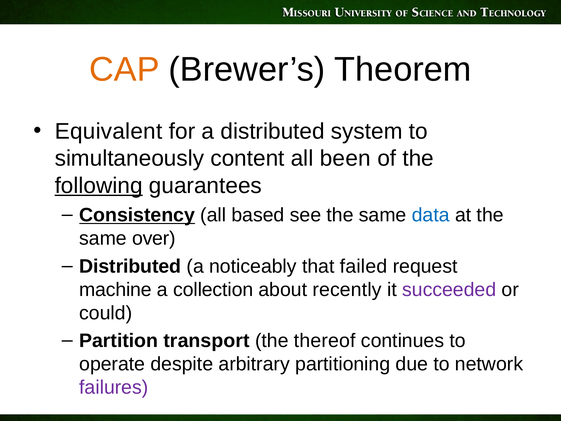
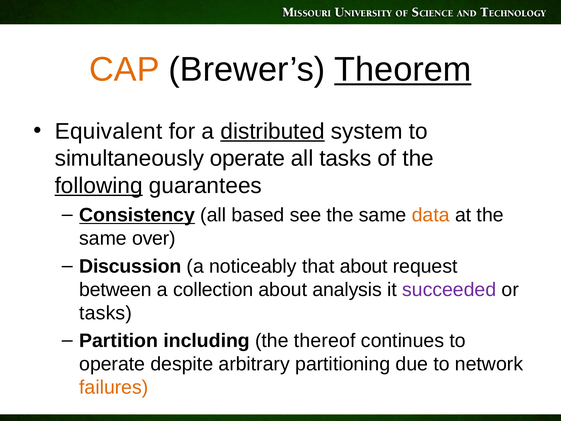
Theorem underline: none -> present (403, 70)
distributed underline: none -> present (273, 131)
simultaneously content: content -> operate (248, 158)
all been: been -> tasks (346, 158)
data colour: blue -> orange (431, 215)
Distributed: Distributed -> Discussion (130, 266)
that failed: failed -> about (364, 266)
machine: machine -> between (116, 289)
recently: recently -> analysis (347, 289)
could: could -> tasks (106, 313)
transport: transport -> including (207, 341)
failures colour: purple -> orange (114, 387)
